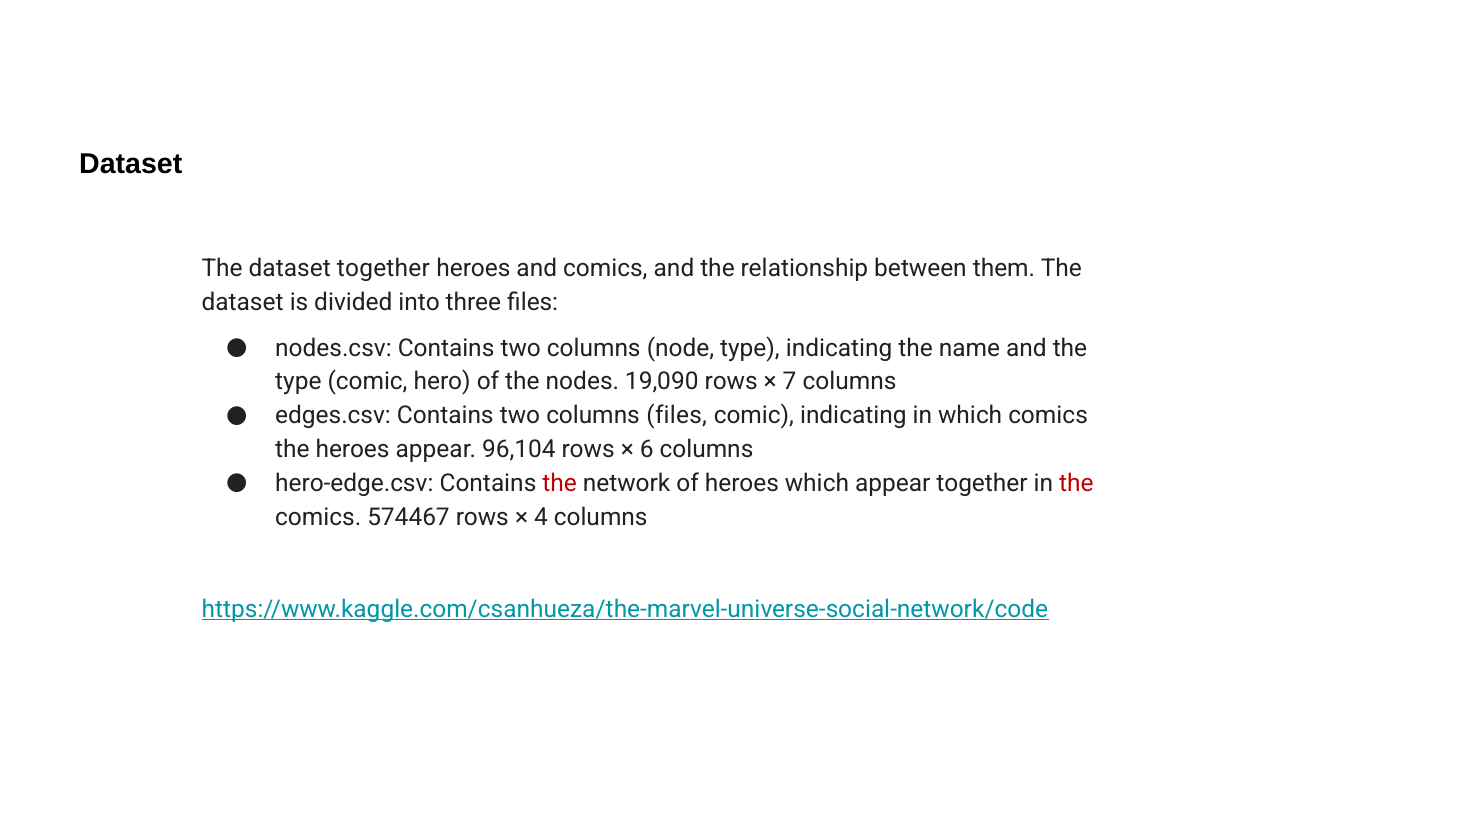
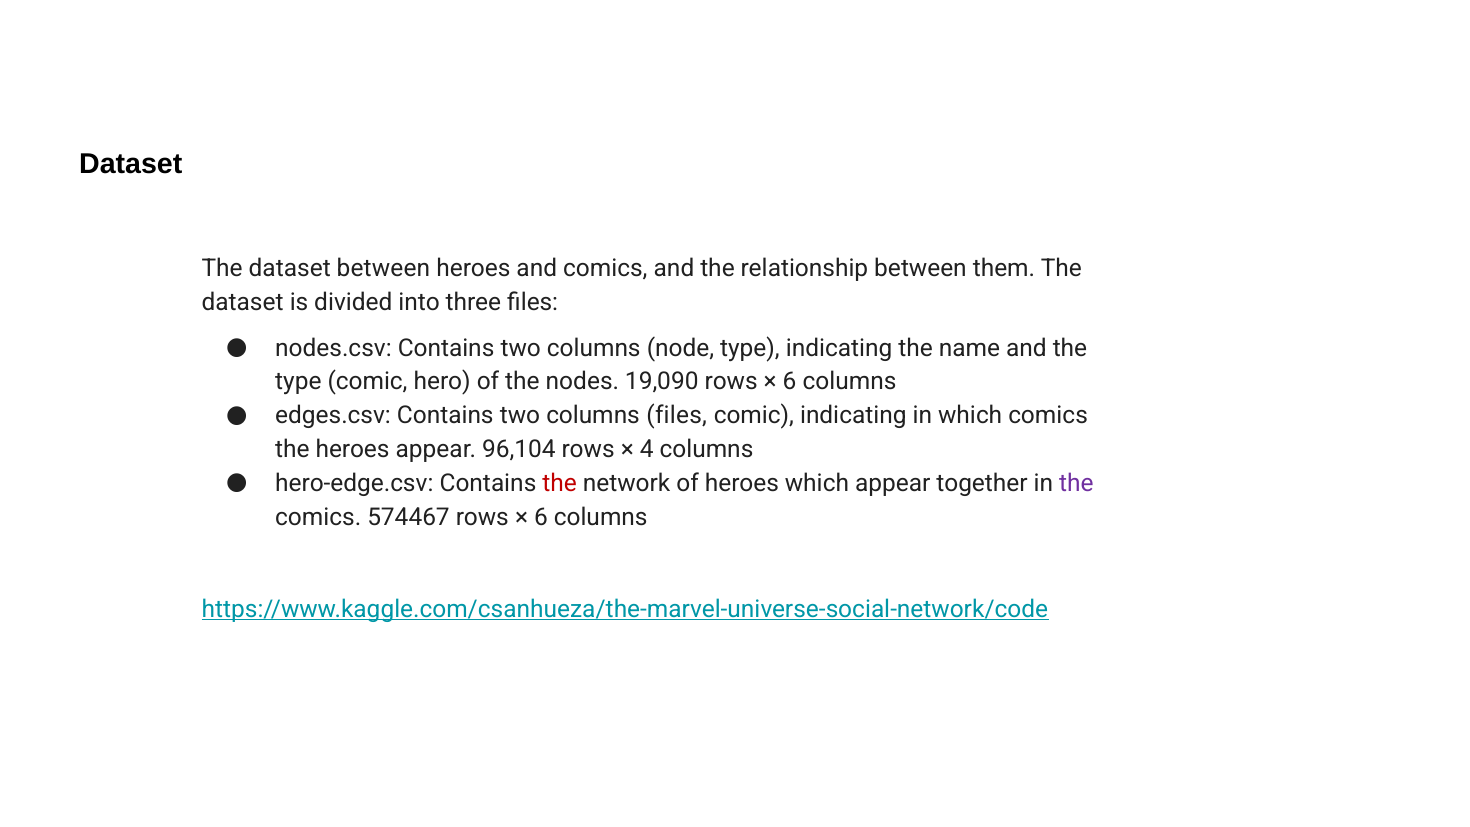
dataset together: together -> between (383, 268)
7: 7 -> 6 (790, 382)
6: 6 -> 4 (647, 449)
the colour: red -> purple (1076, 483)
4: 4 -> 6 (541, 517)
